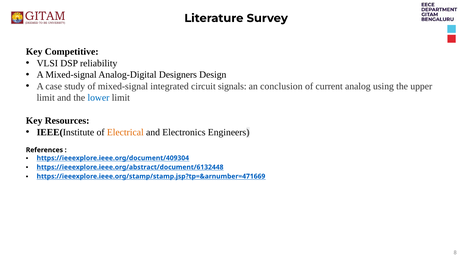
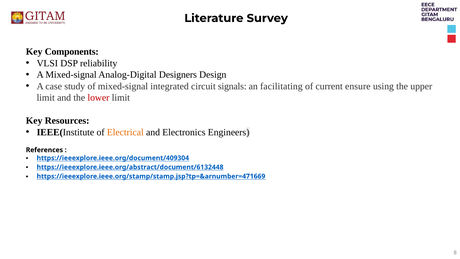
Competitive: Competitive -> Components (72, 52)
conclusion: conclusion -> facilitating (281, 86)
analog: analog -> ensure (358, 86)
lower colour: blue -> red (98, 98)
